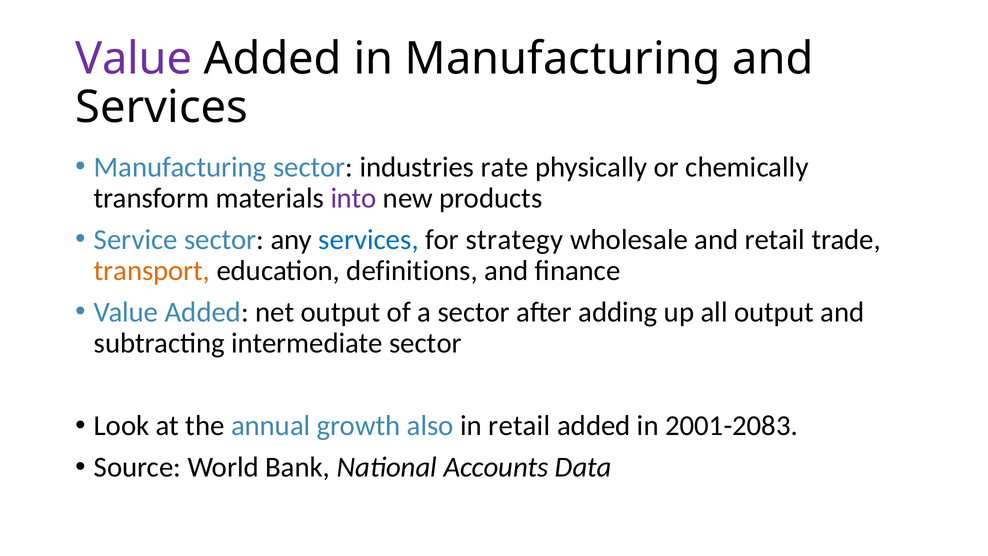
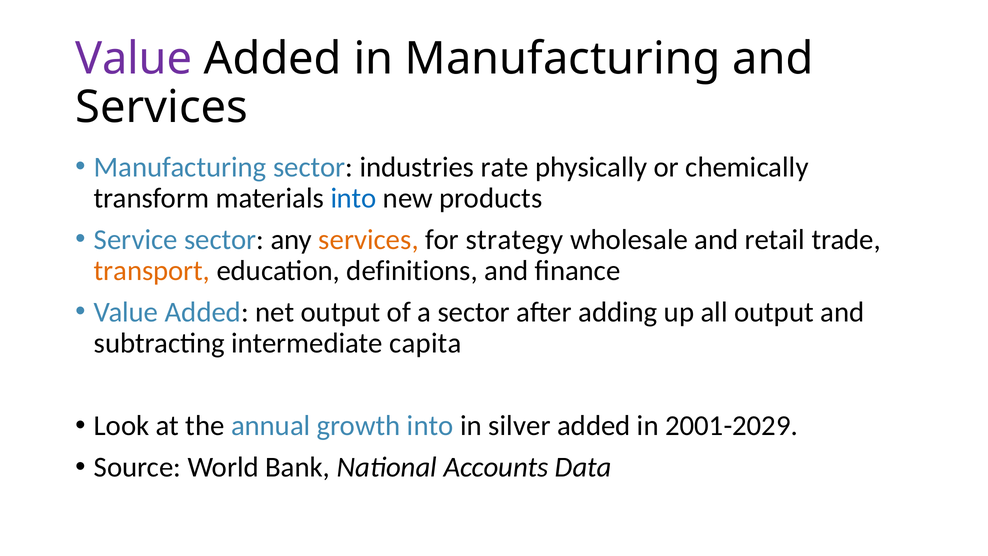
into colour: purple -> blue (354, 198)
services colour: blue -> orange (369, 239)
intermediate sector: sector -> capita (425, 343)
growth also: also -> into (430, 426)
in retail: retail -> silver (519, 426)
2001-2083: 2001-2083 -> 2001-2029 (732, 426)
